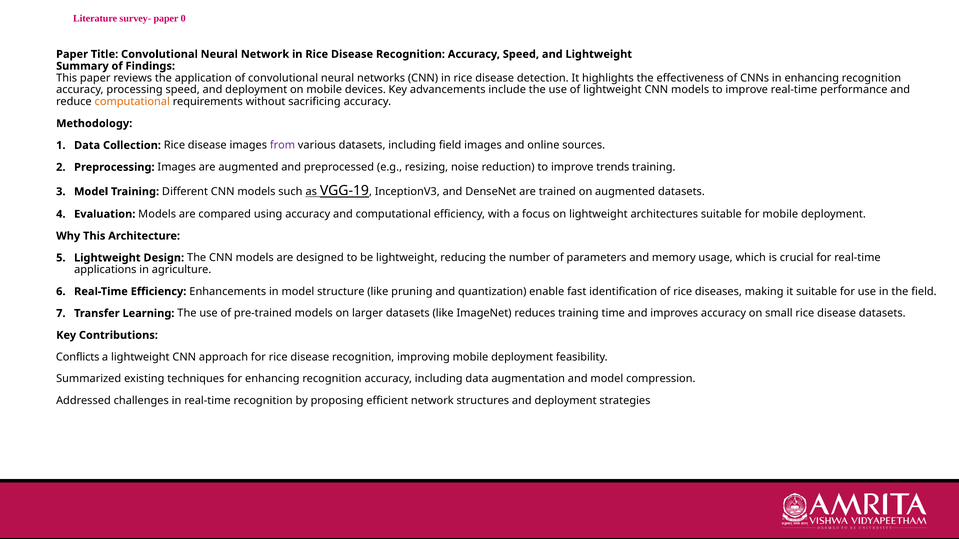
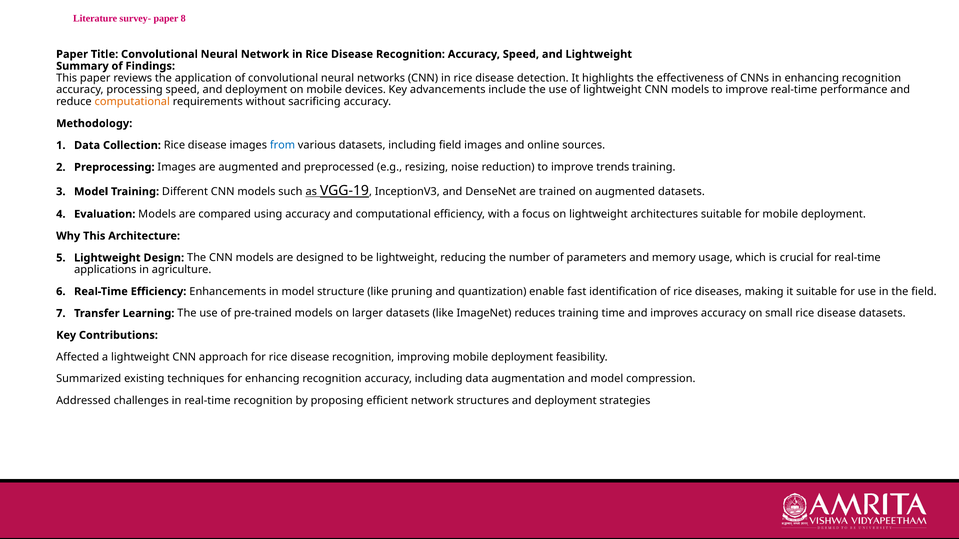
0: 0 -> 8 (183, 19)
from colour: purple -> blue (282, 145)
Conflicts: Conflicts -> Affected (78, 357)
